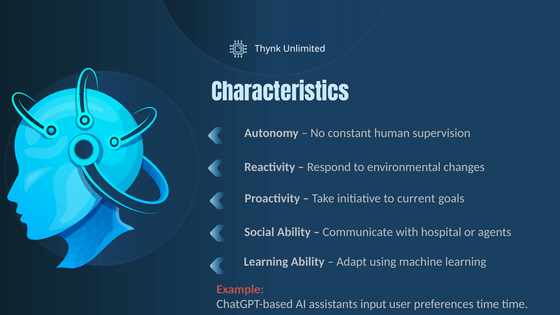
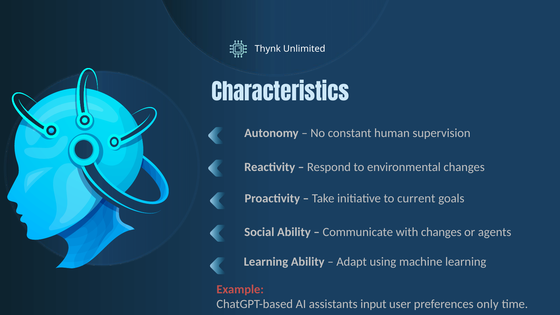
with hospital: hospital -> changes (441, 232)
preferences time: time -> only (488, 304)
